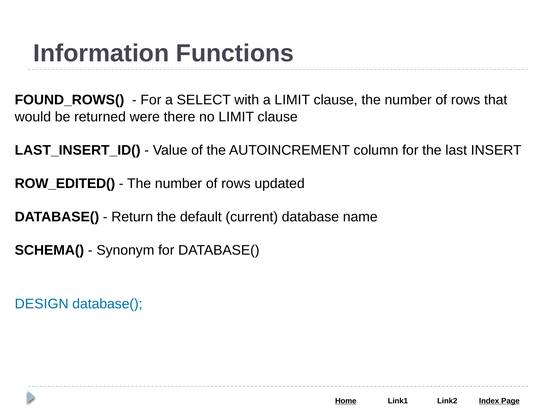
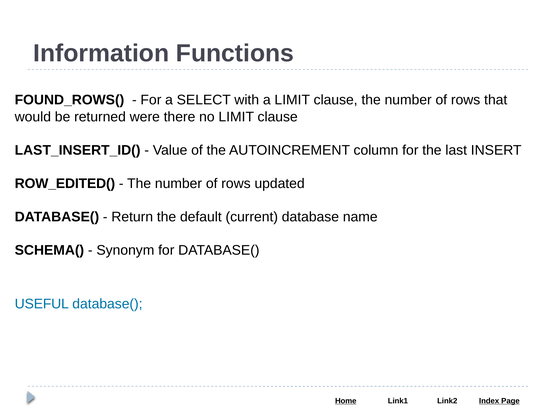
DESIGN: DESIGN -> USEFUL (42, 304)
